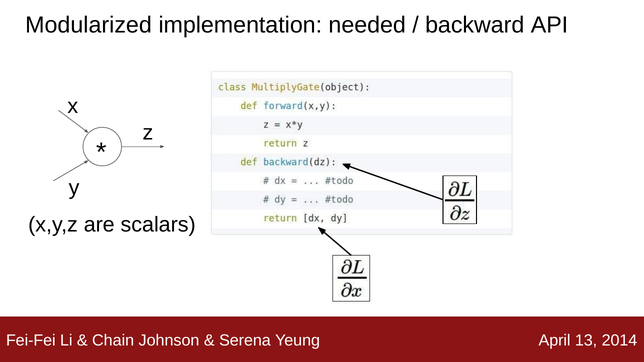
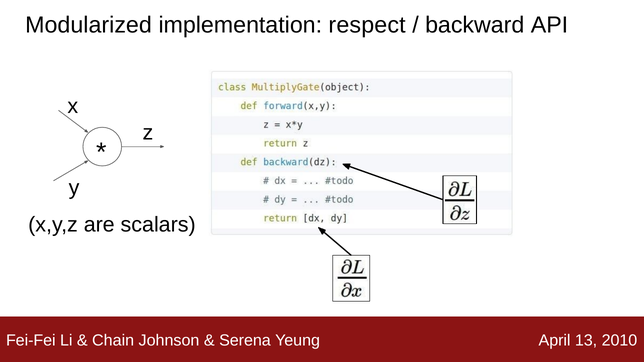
needed: needed -> respect (367, 25)
2014: 2014 -> 2010 (619, 341)
